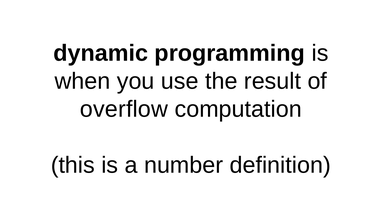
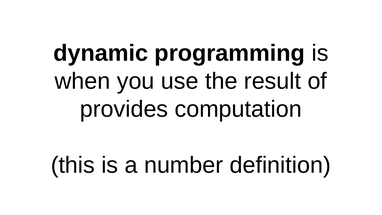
overflow: overflow -> provides (124, 109)
